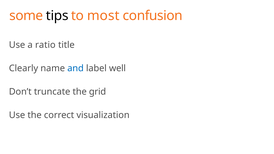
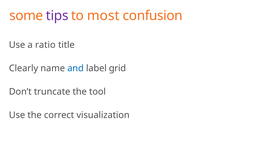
tips colour: black -> purple (57, 16)
well: well -> grid (117, 68)
grid: grid -> tool (97, 92)
